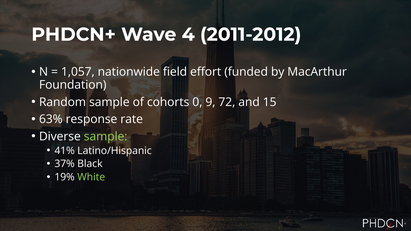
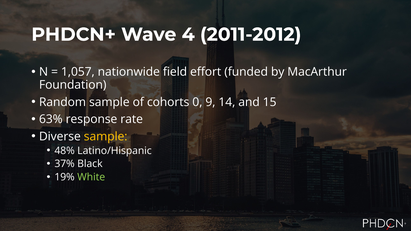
72: 72 -> 14 (227, 102)
sample colour: light green -> yellow (106, 137)
41%: 41% -> 48% (65, 151)
